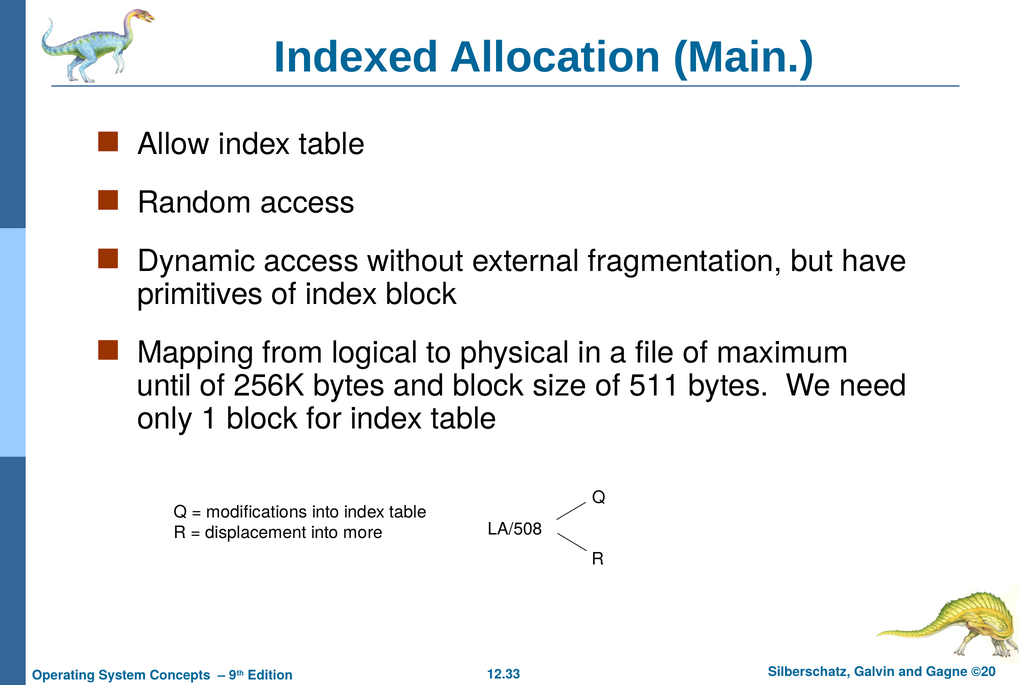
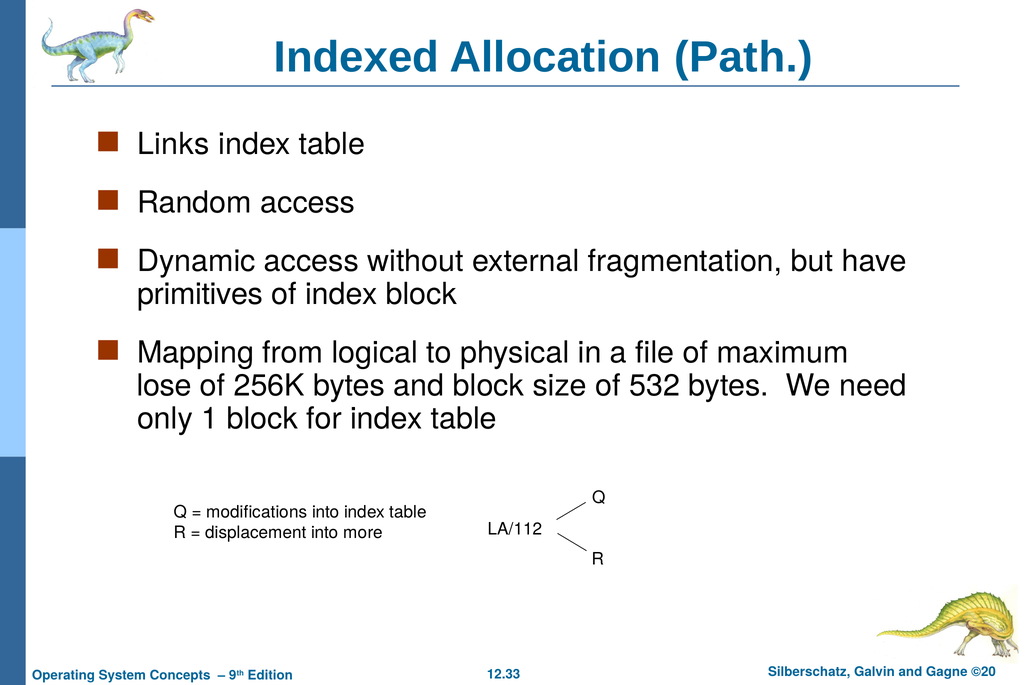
Main: Main -> Path (743, 57)
Allow: Allow -> Links (173, 144)
until: until -> lose (164, 386)
511: 511 -> 532 (655, 386)
LA/508: LA/508 -> LA/112 (515, 530)
